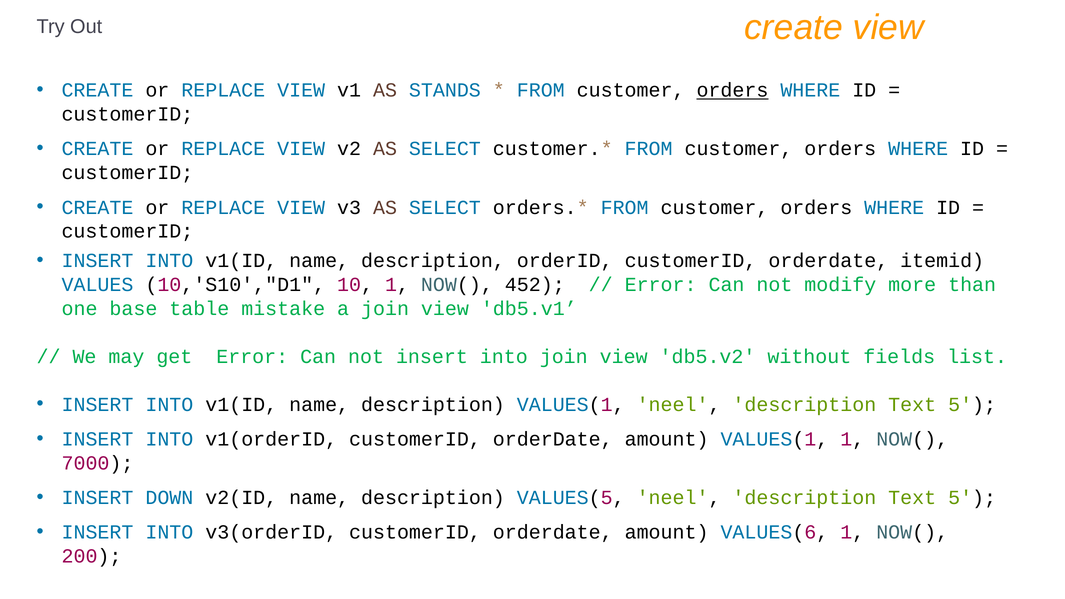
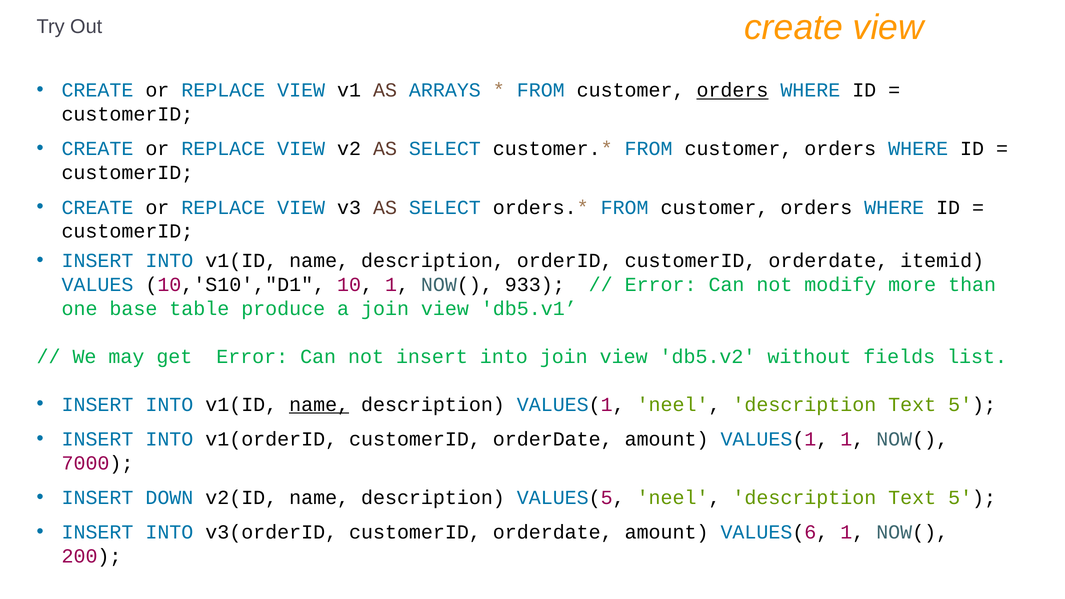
STANDS: STANDS -> ARRAYS (445, 90)
452: 452 -> 933 (535, 285)
mistake: mistake -> produce (283, 309)
name underline: none -> present (319, 404)
